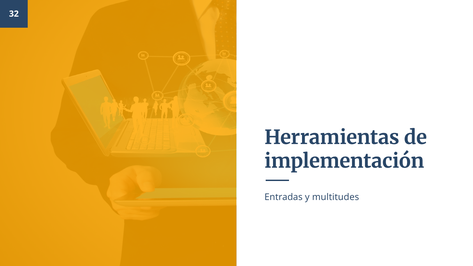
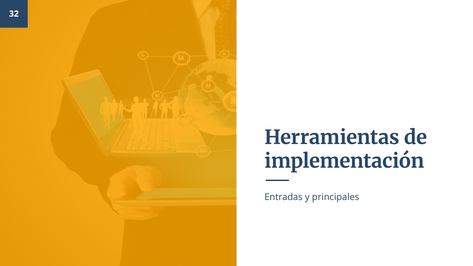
multitudes: multitudes -> principales (336, 197)
